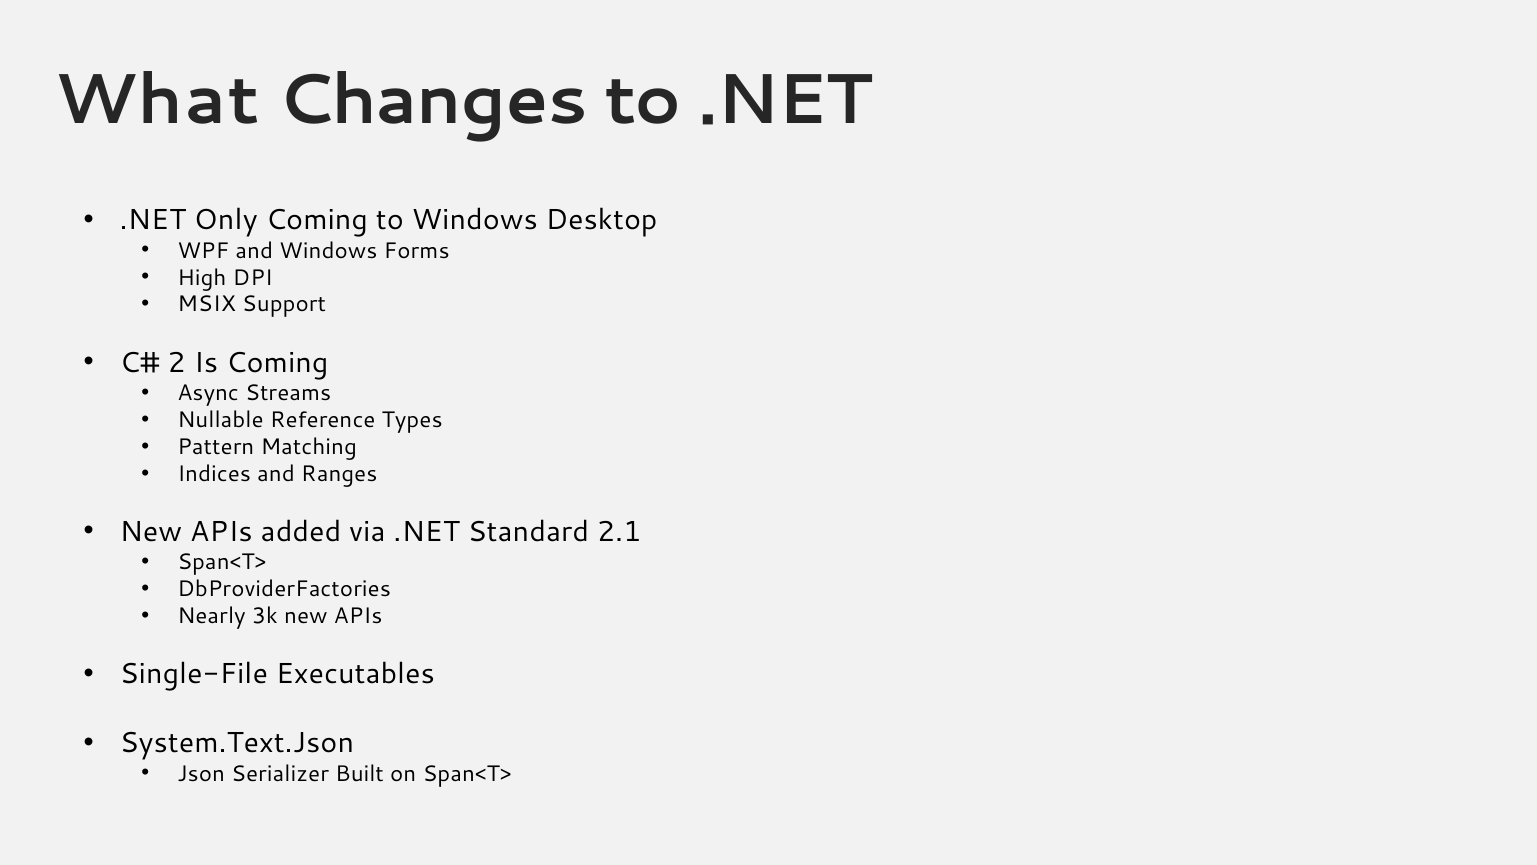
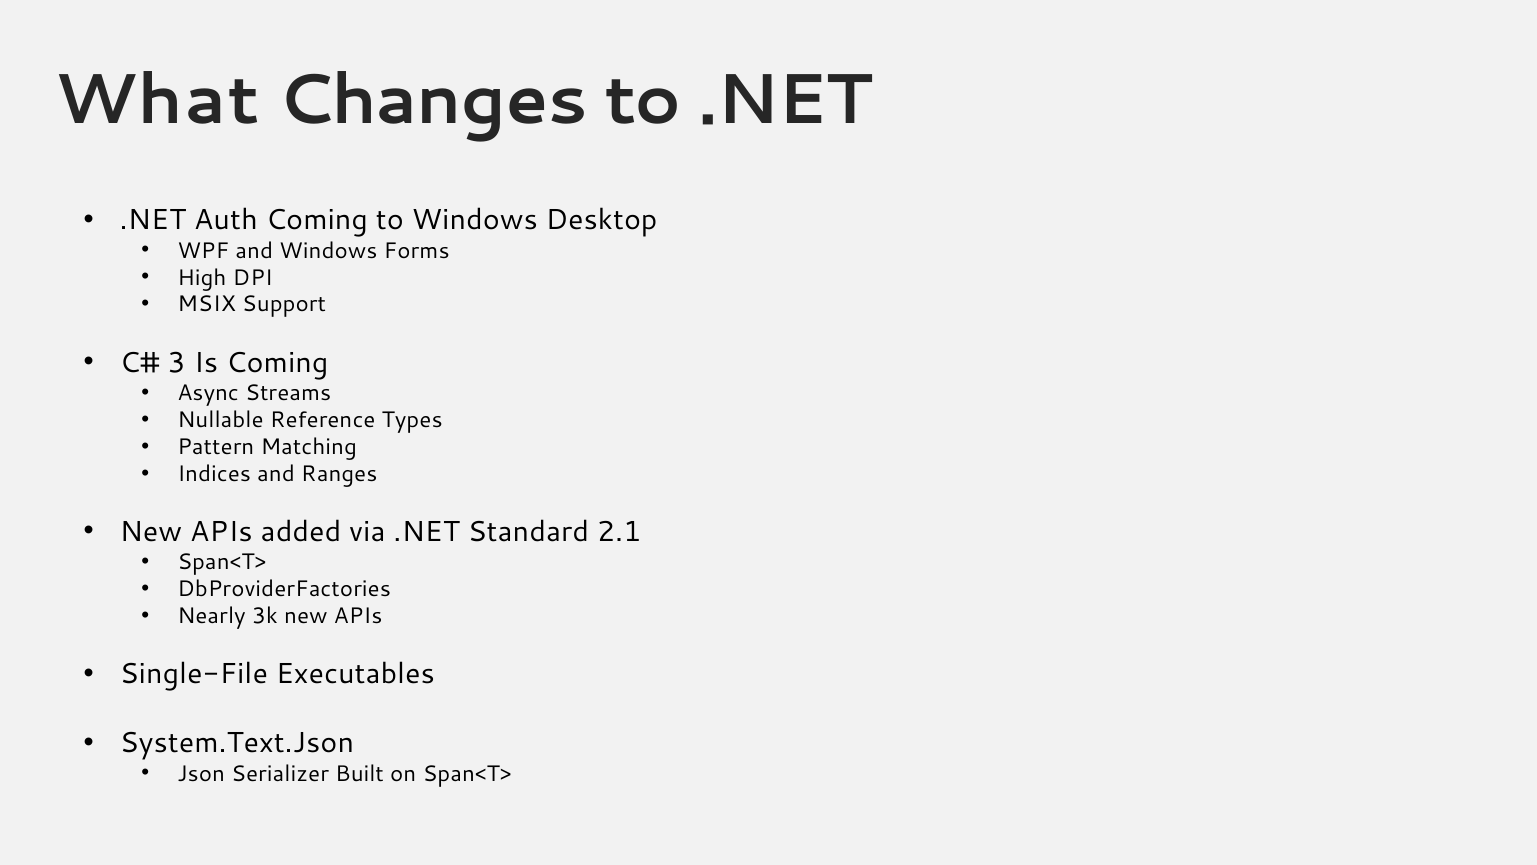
Only: Only -> Auth (226, 220)
2: 2 -> 3 (177, 363)
